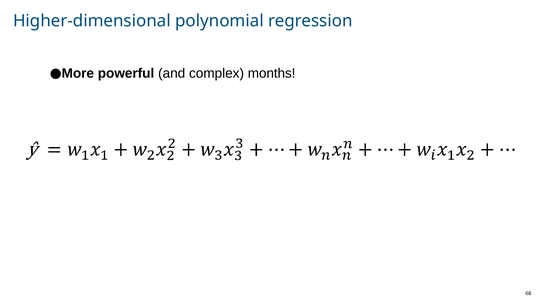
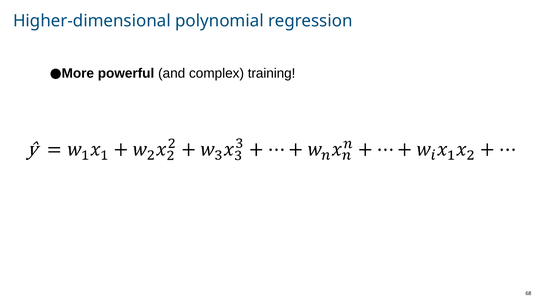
months: months -> training (272, 73)
